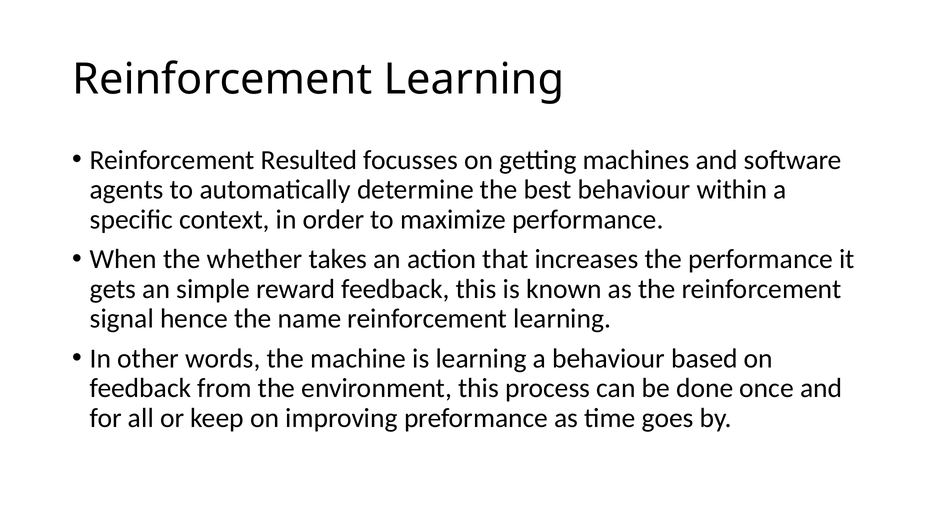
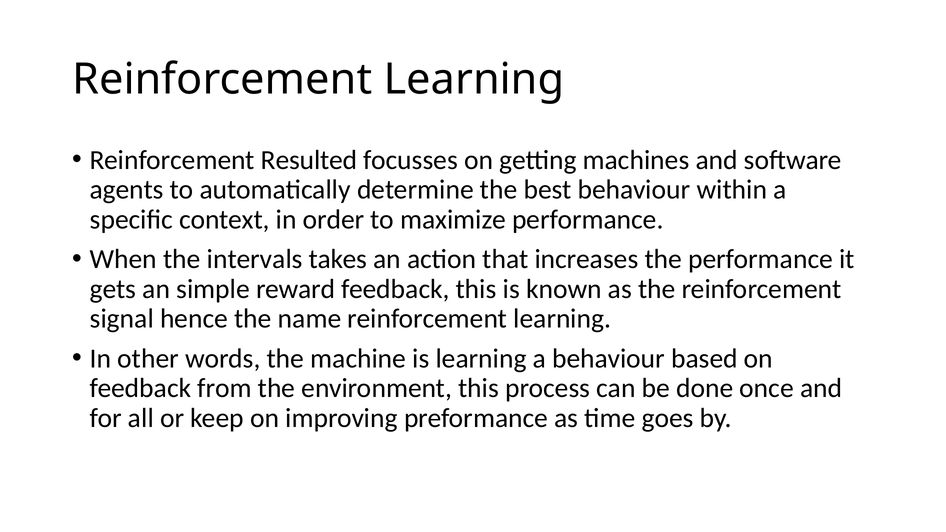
whether: whether -> intervals (255, 259)
